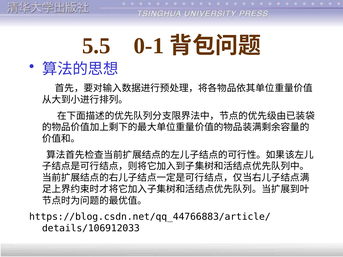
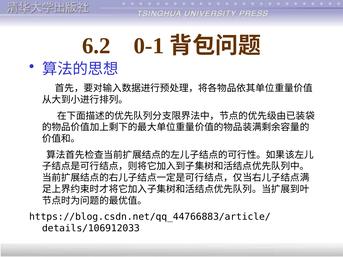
5.5: 5.5 -> 6.2 (96, 46)
